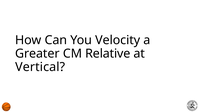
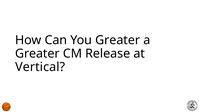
You Velocity: Velocity -> Greater (118, 40)
Relative: Relative -> Release (108, 53)
